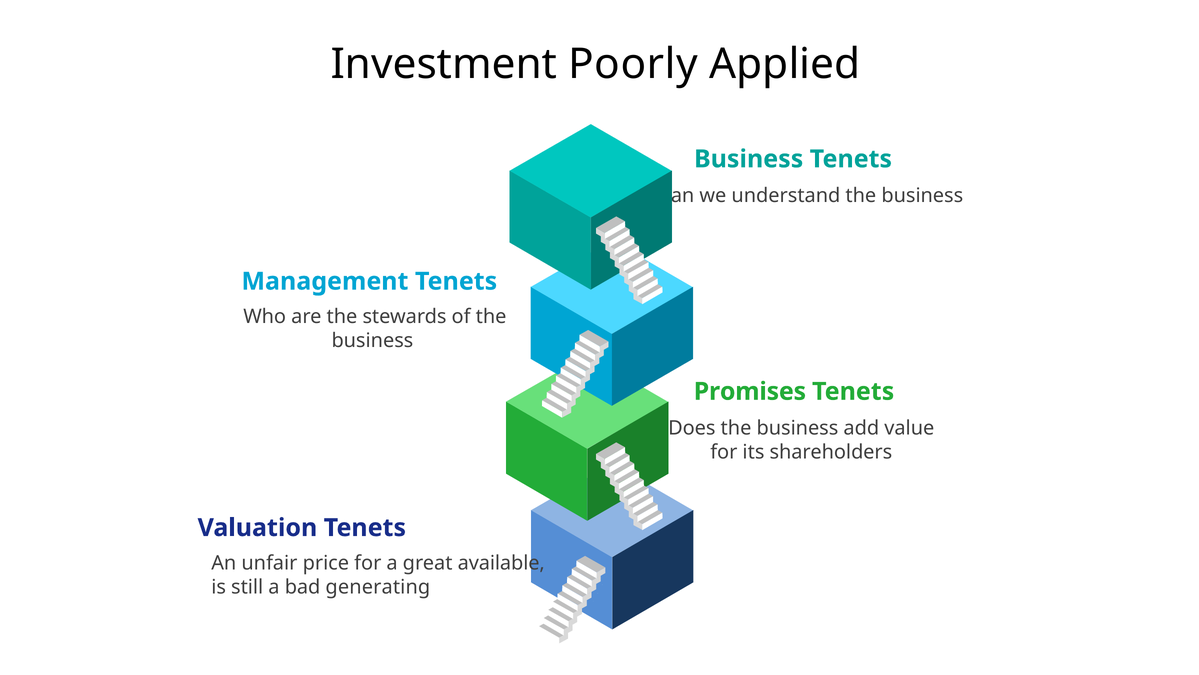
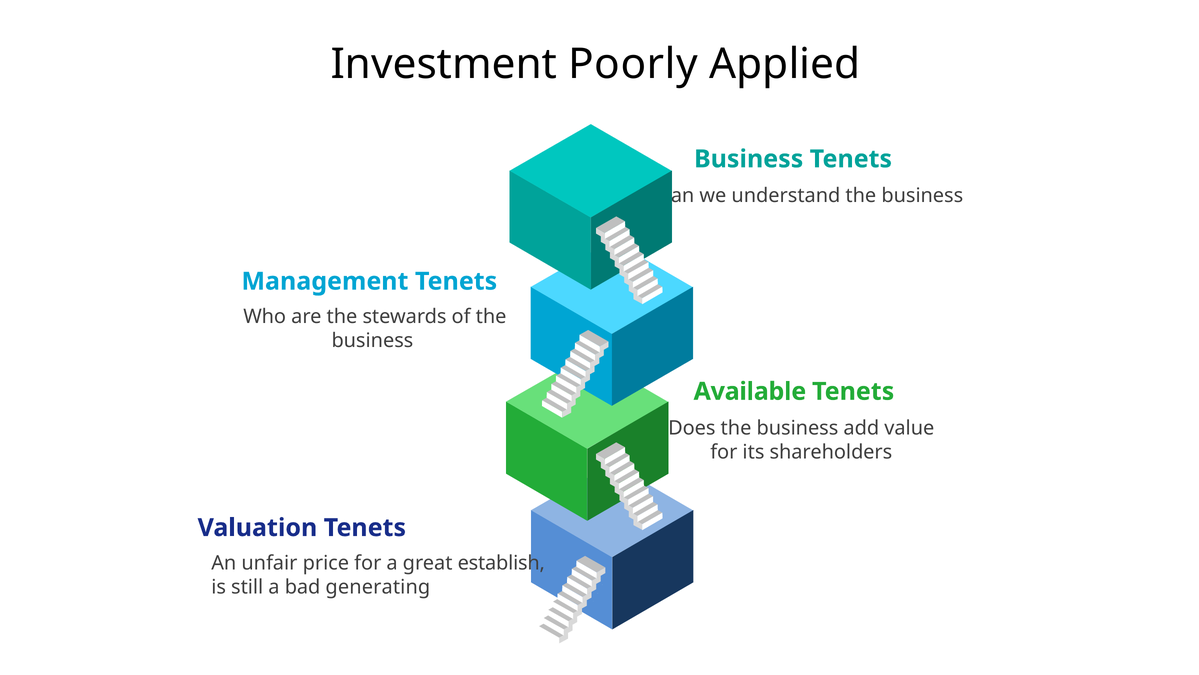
Promises: Promises -> Available (750, 391)
available: available -> establish (501, 563)
